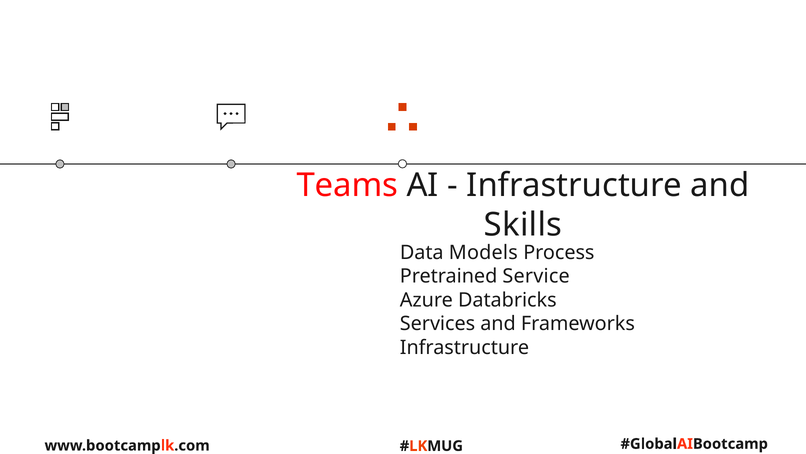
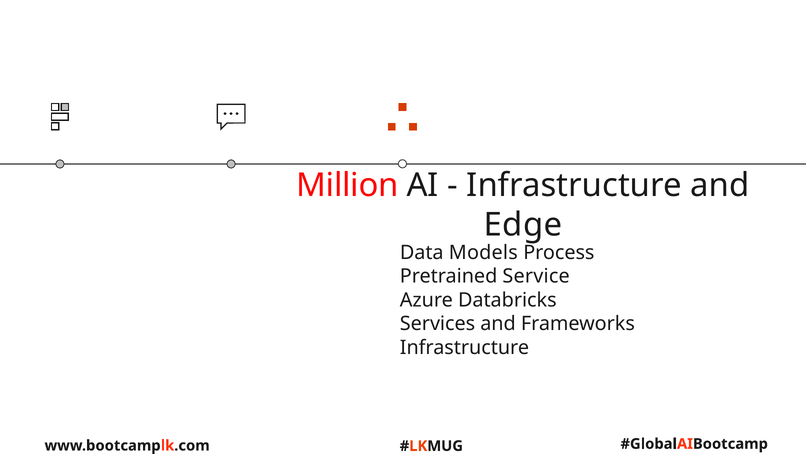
Teams: Teams -> Million (348, 185)
Skills: Skills -> Edge (523, 224)
